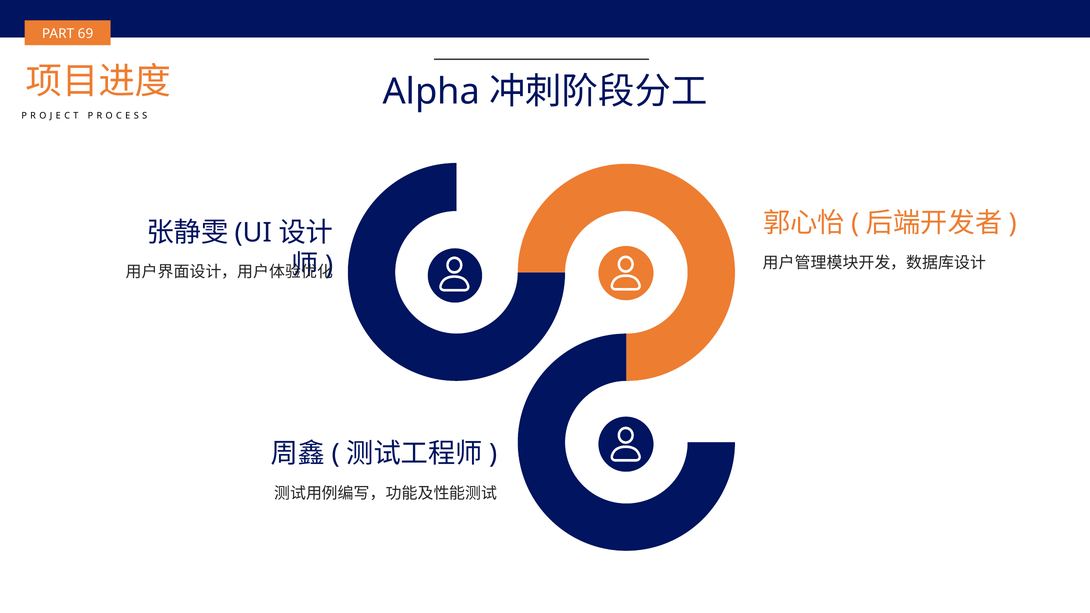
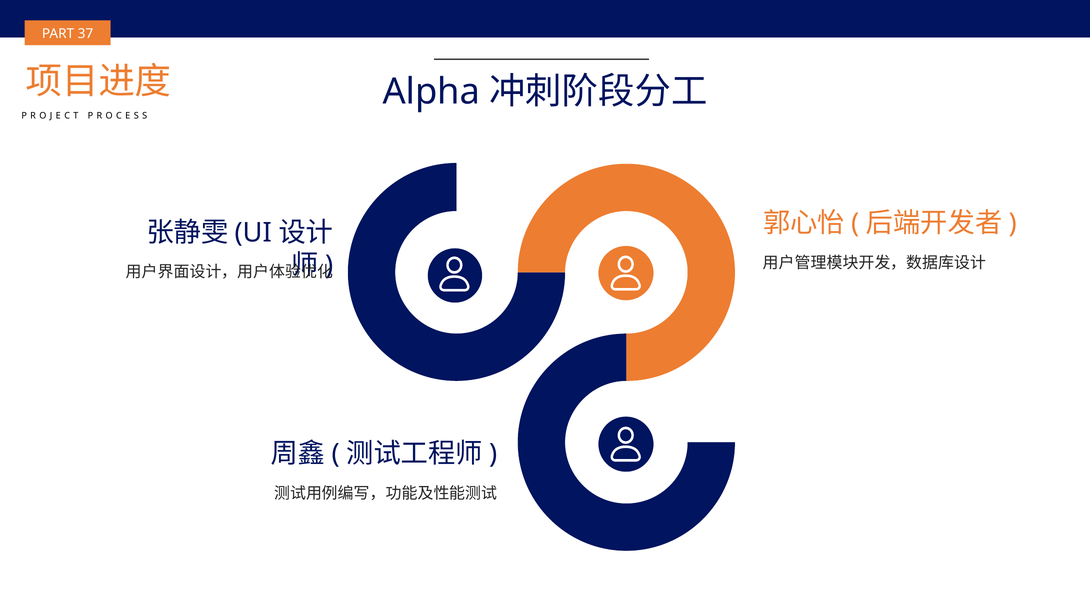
69: 69 -> 37 (86, 34)
